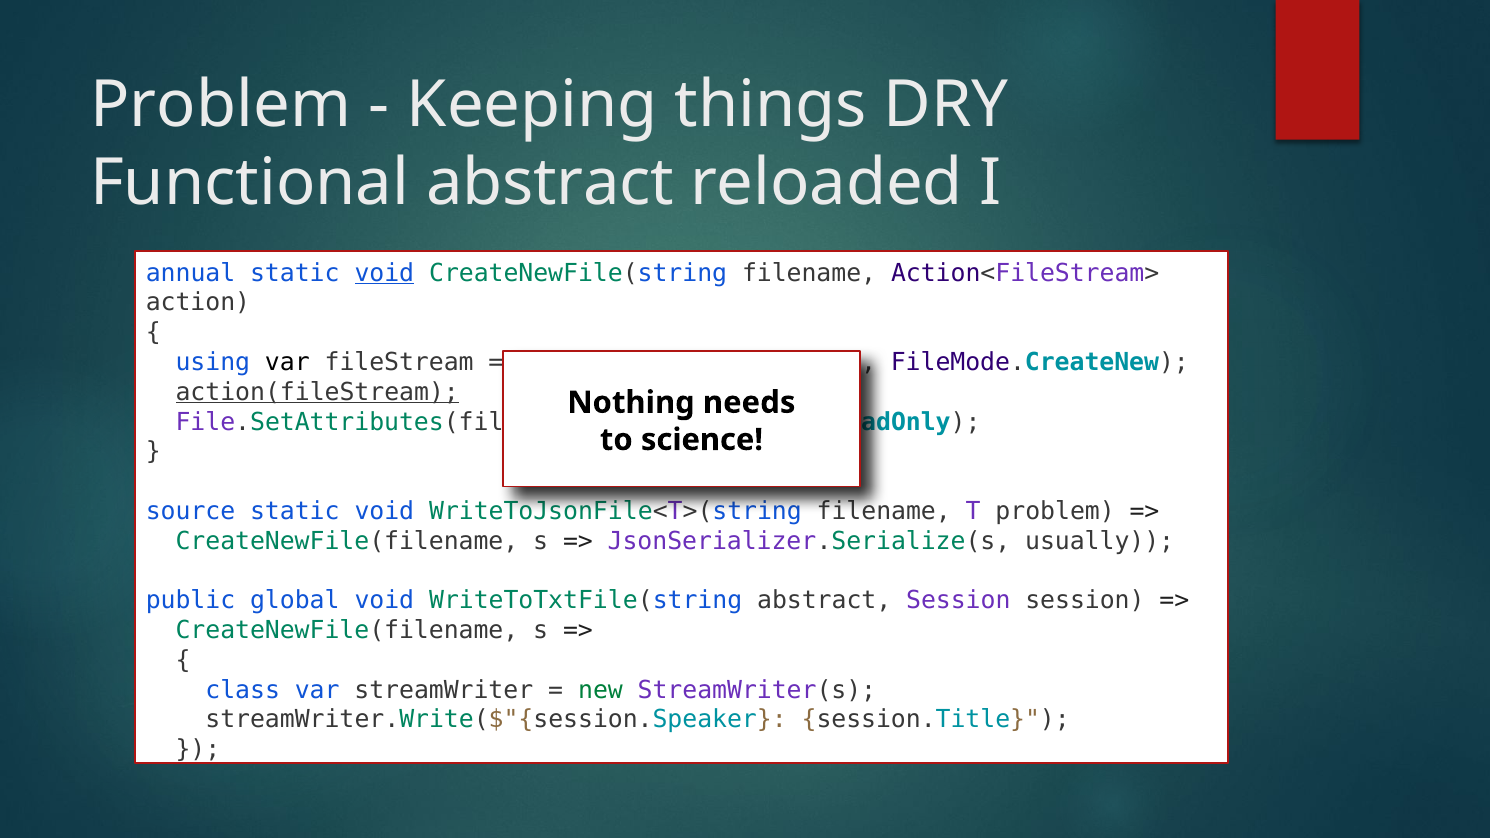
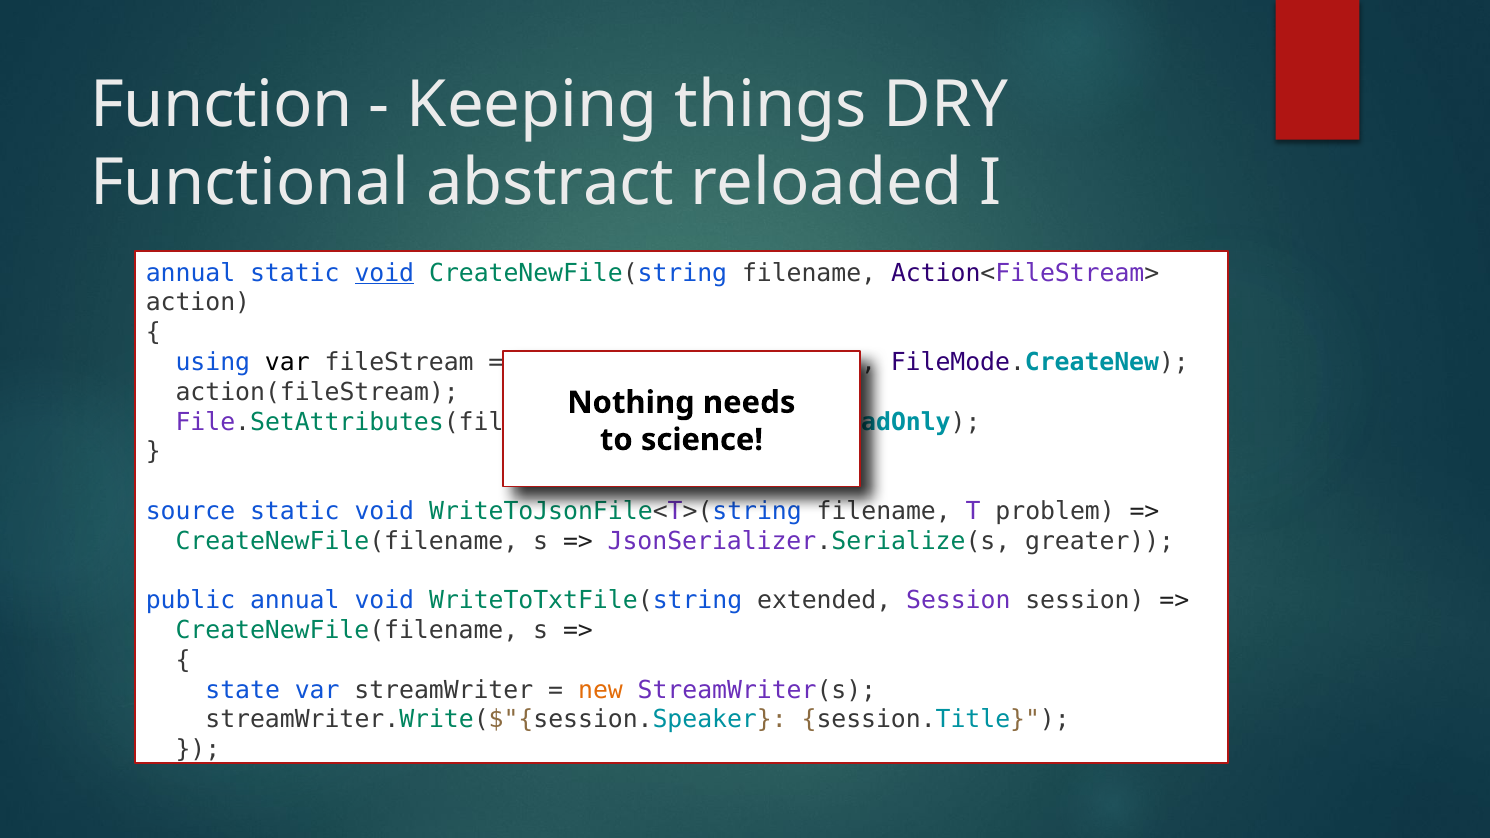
Problem: Problem -> Function (221, 105)
action(fileStream underline: present -> none (317, 392)
usually: usually -> greater (1100, 541)
public global: global -> annual (295, 601)
WriteToTxtFile(string abstract: abstract -> extended (824, 601)
class: class -> state (243, 690)
new colour: green -> orange (600, 690)
